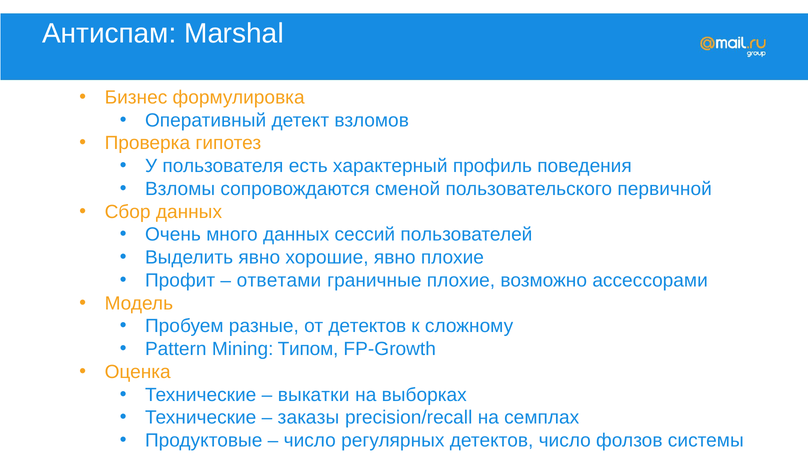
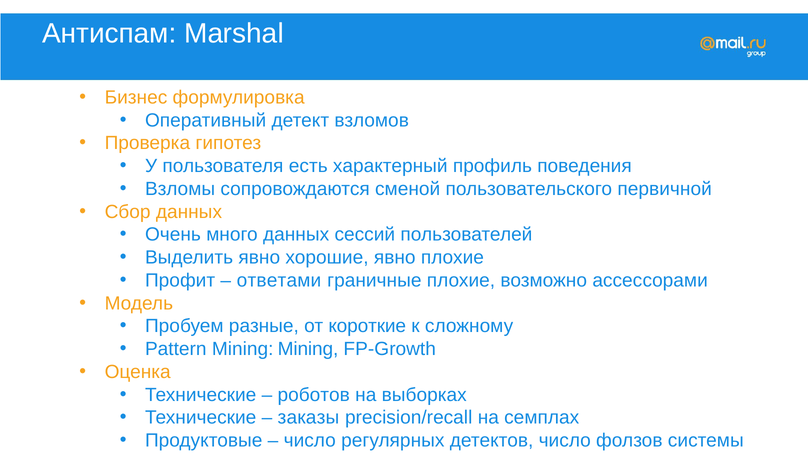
от детектов: детектов -> короткие (367, 327)
Mining Типом: Типом -> Mining (308, 349)
выкатки: выкатки -> роботов (314, 395)
